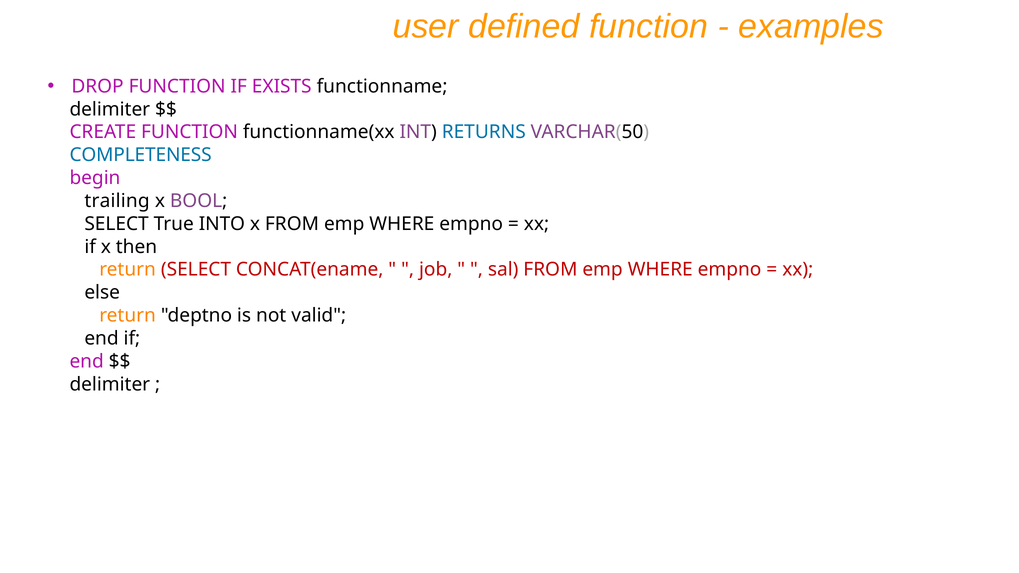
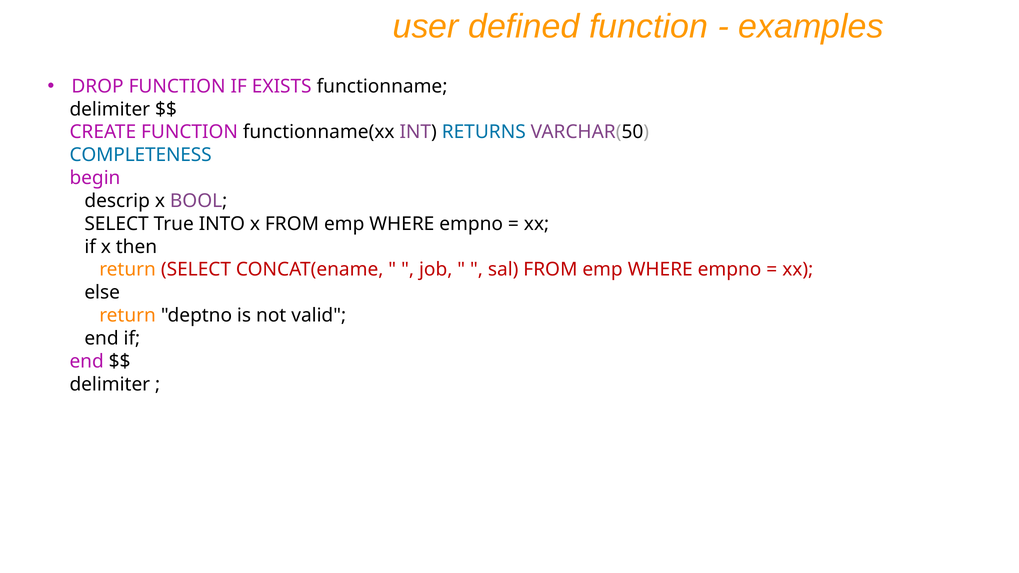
trailing: trailing -> descrip (117, 201)
